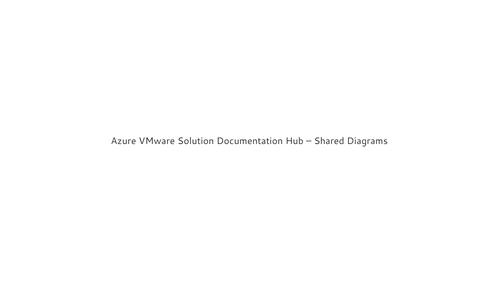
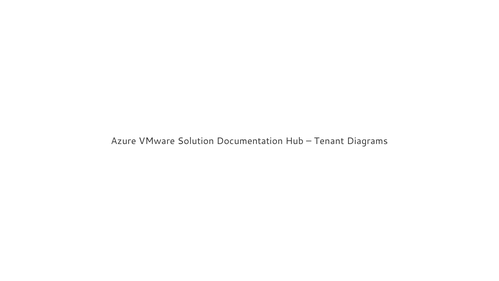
Shared: Shared -> Tenant (329, 141)
